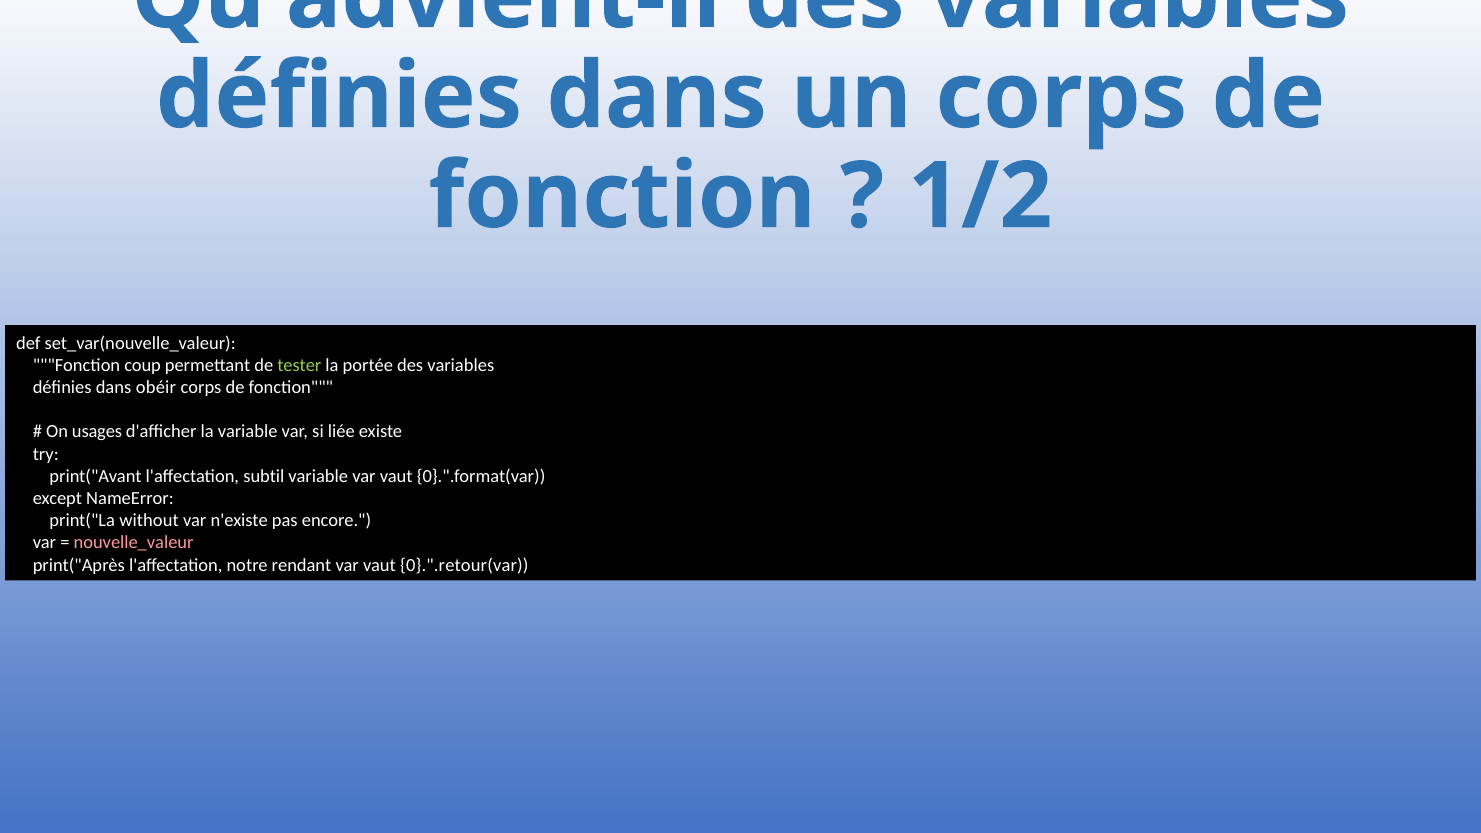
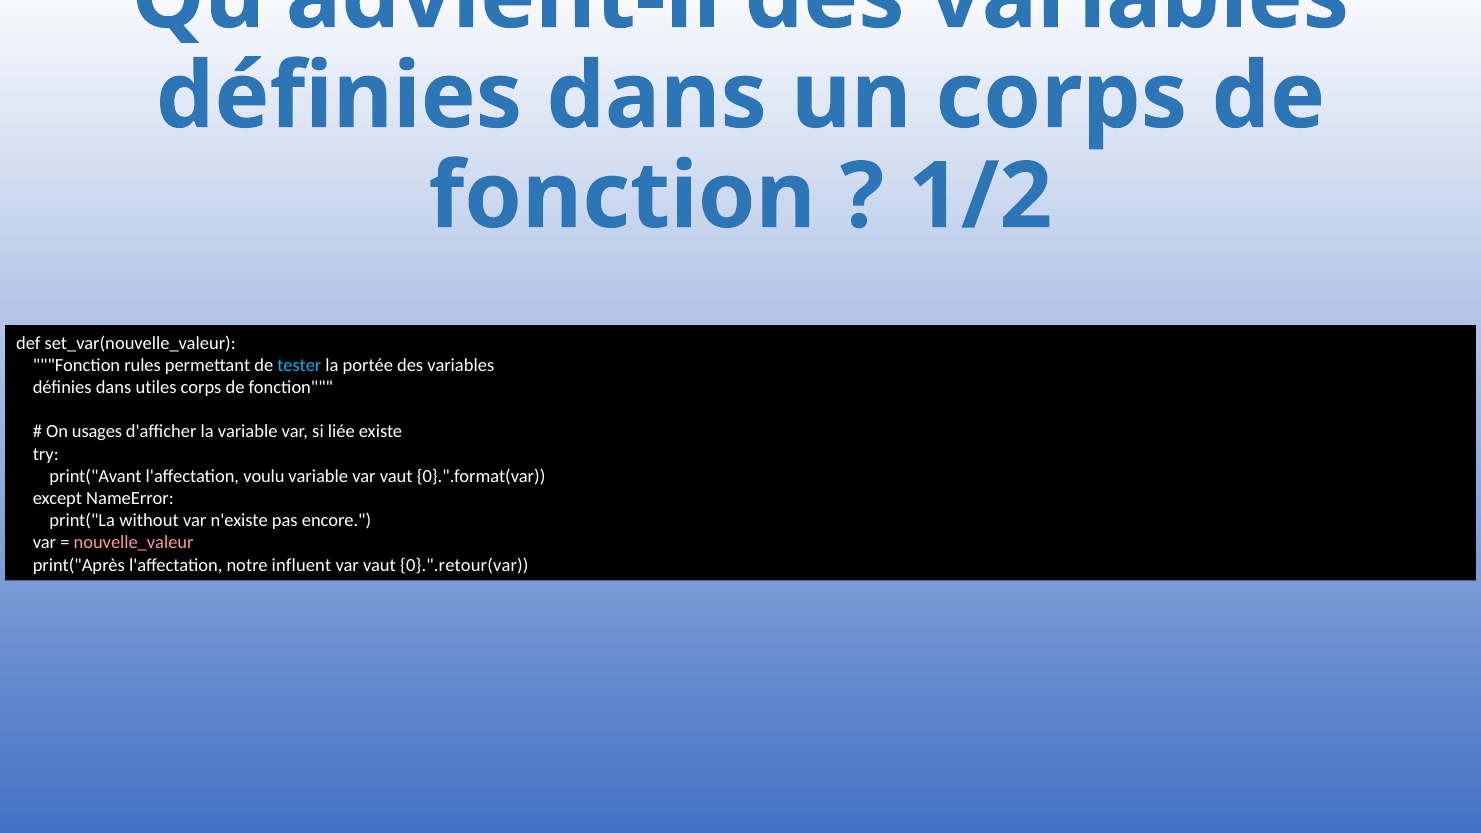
coup: coup -> rules (143, 365)
tester colour: light green -> light blue (299, 365)
obéir: obéir -> utiles (156, 387)
subtil: subtil -> voulu (264, 476)
rendant: rendant -> influent (301, 565)
